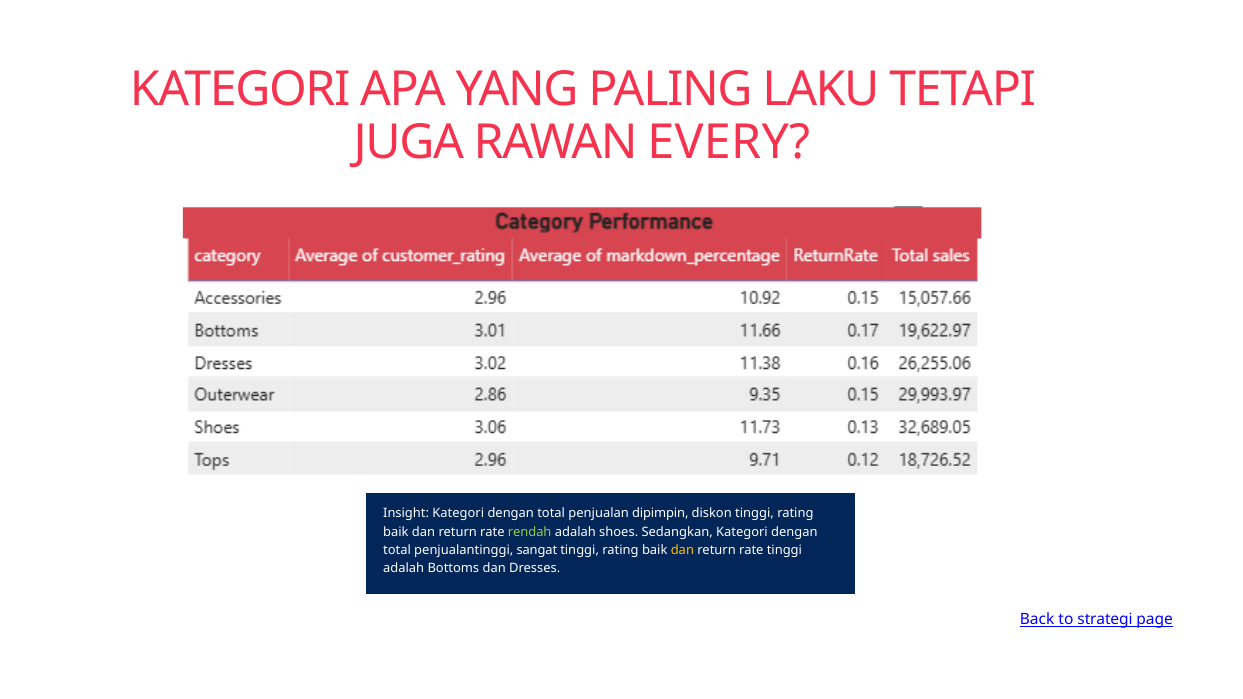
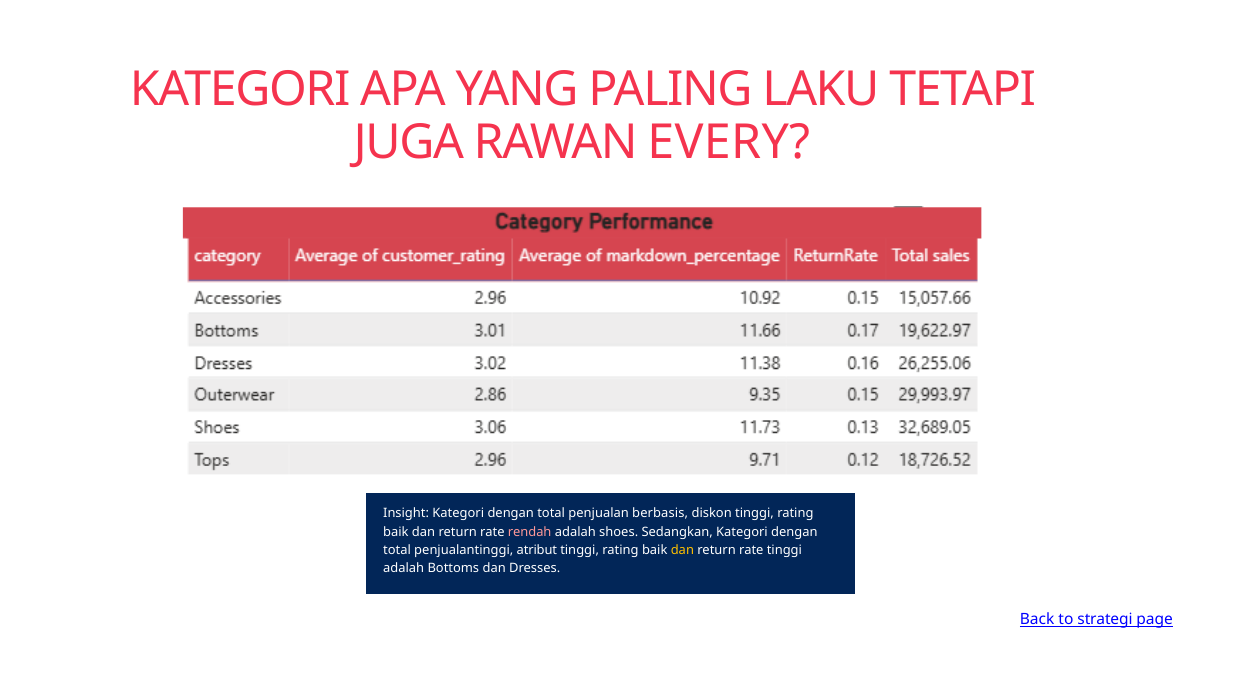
dipimpin: dipimpin -> berbasis (660, 514)
rendah colour: light green -> pink (530, 532)
sangat: sangat -> atribut (537, 550)
